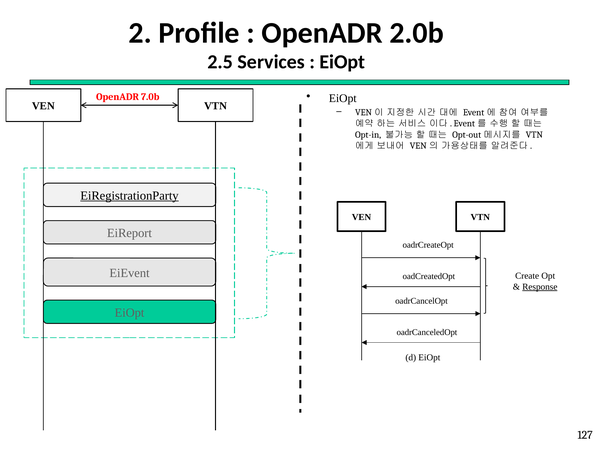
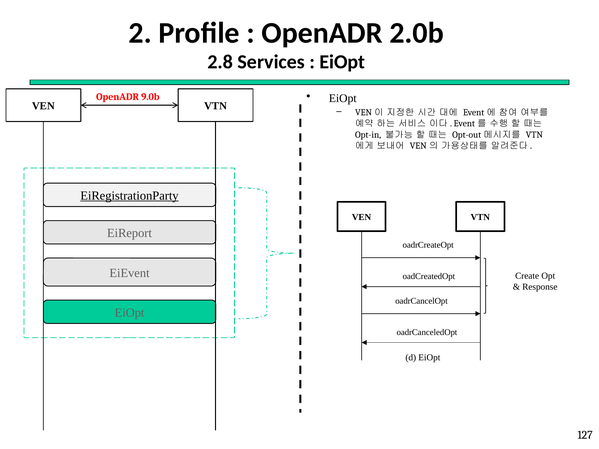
2.5: 2.5 -> 2.8 (220, 62)
7.0b: 7.0b -> 9.0b (150, 97)
Response underline: present -> none (540, 287)
